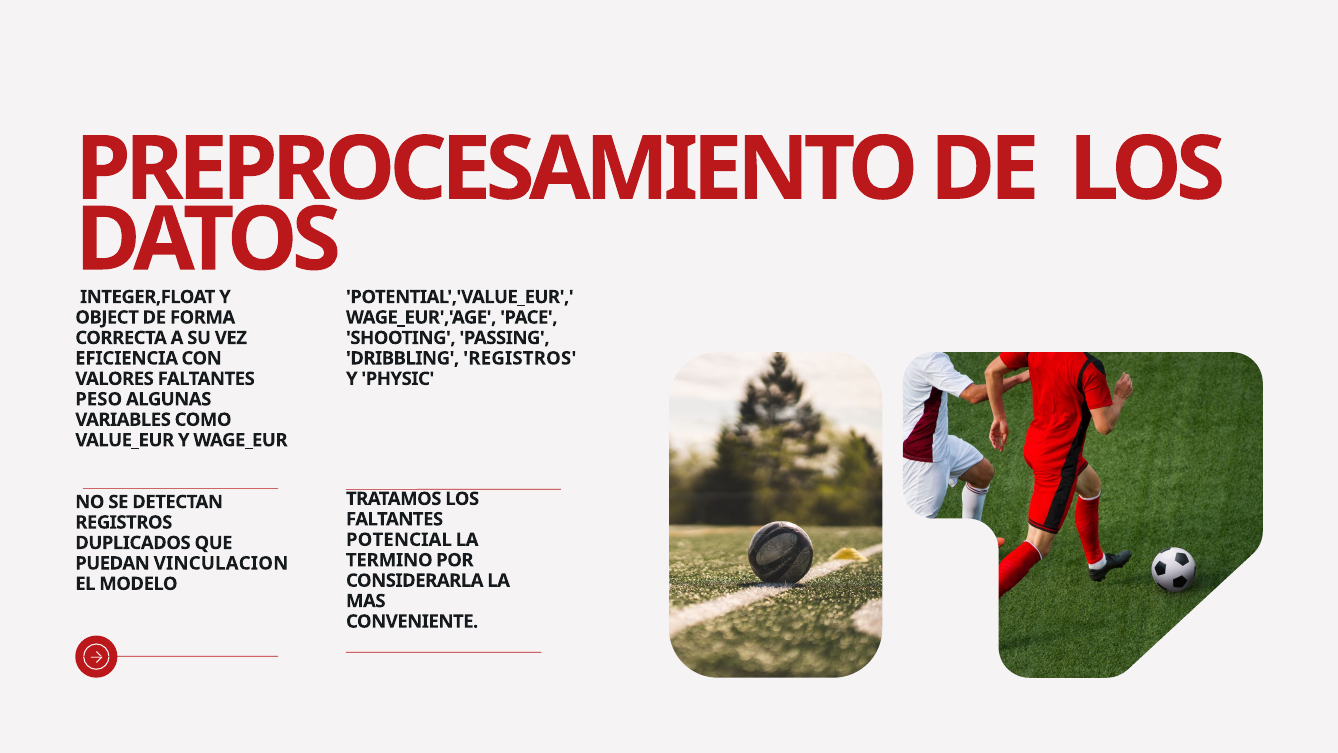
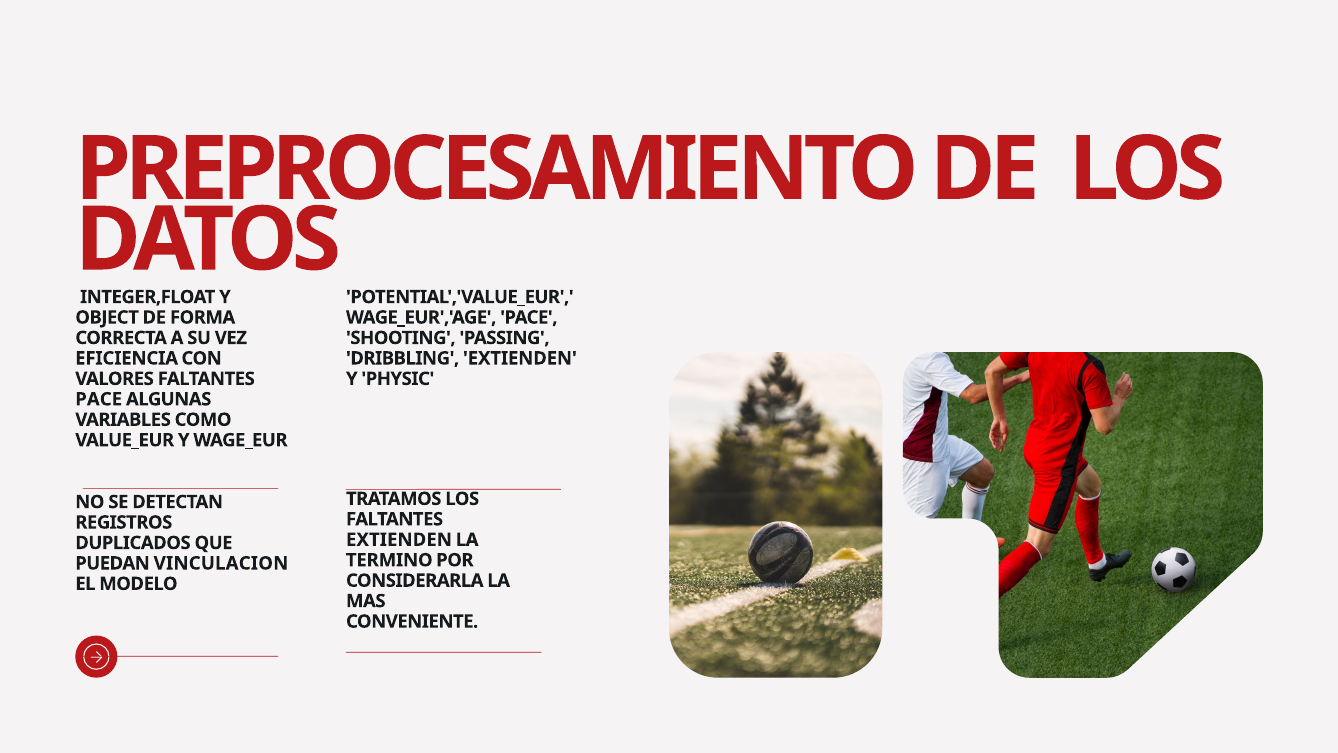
DRIBBLING REGISTROS: REGISTROS -> EXTIENDEN (520, 358)
PESO: PESO -> PACE (99, 399)
POTENCIAL: POTENCIAL -> EXTIENDEN (399, 539)
